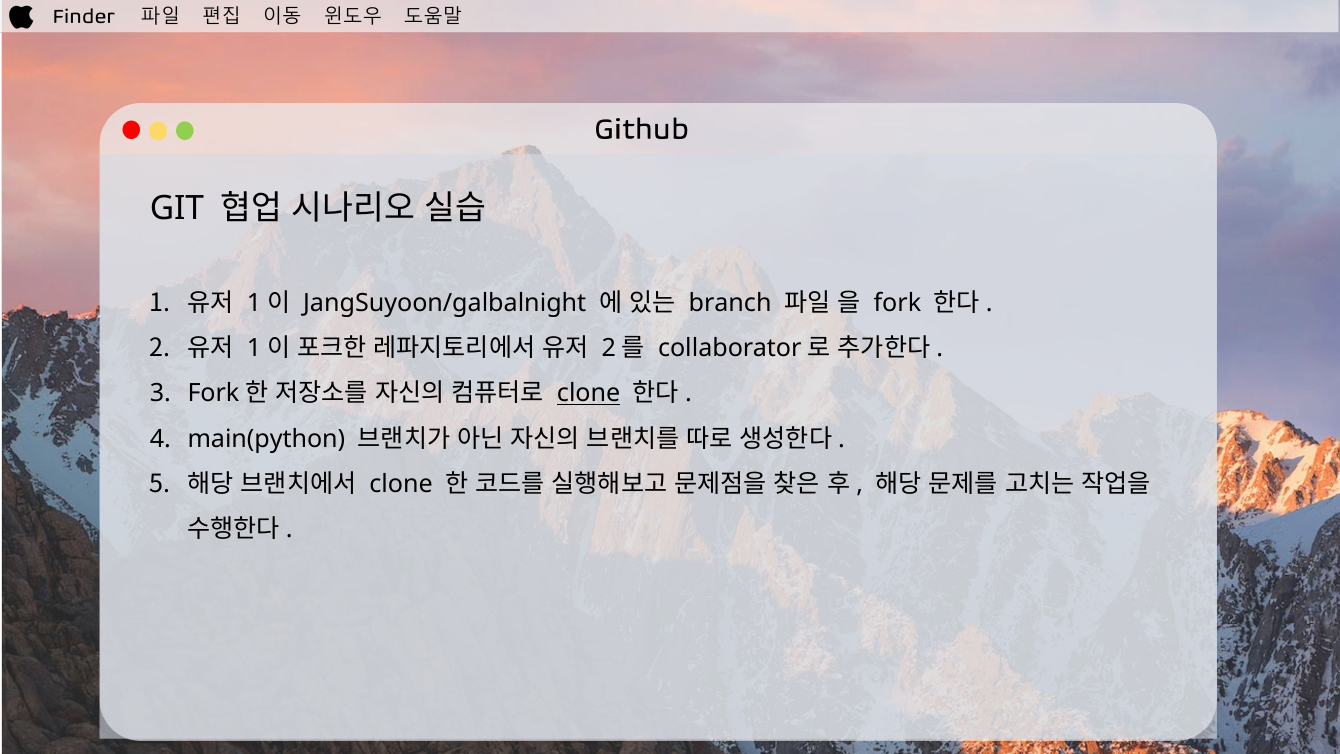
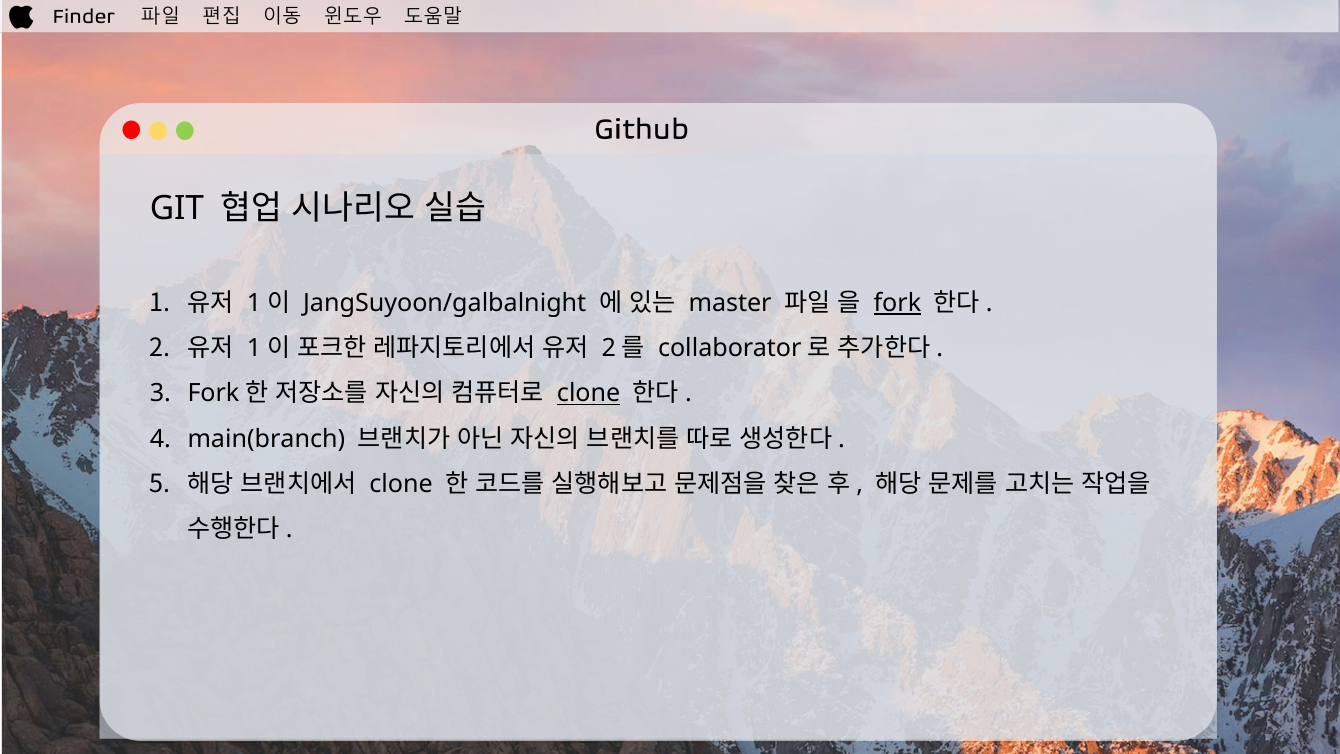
branch: branch -> master (730, 303)
fork underline: none -> present (897, 303)
main(python: main(python -> main(branch (266, 439)
